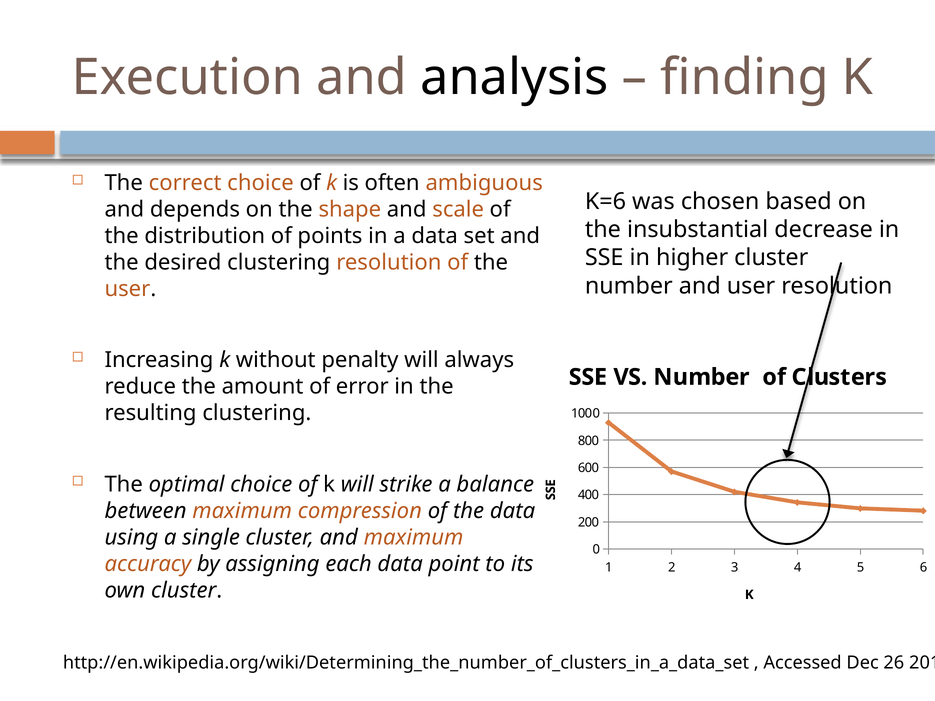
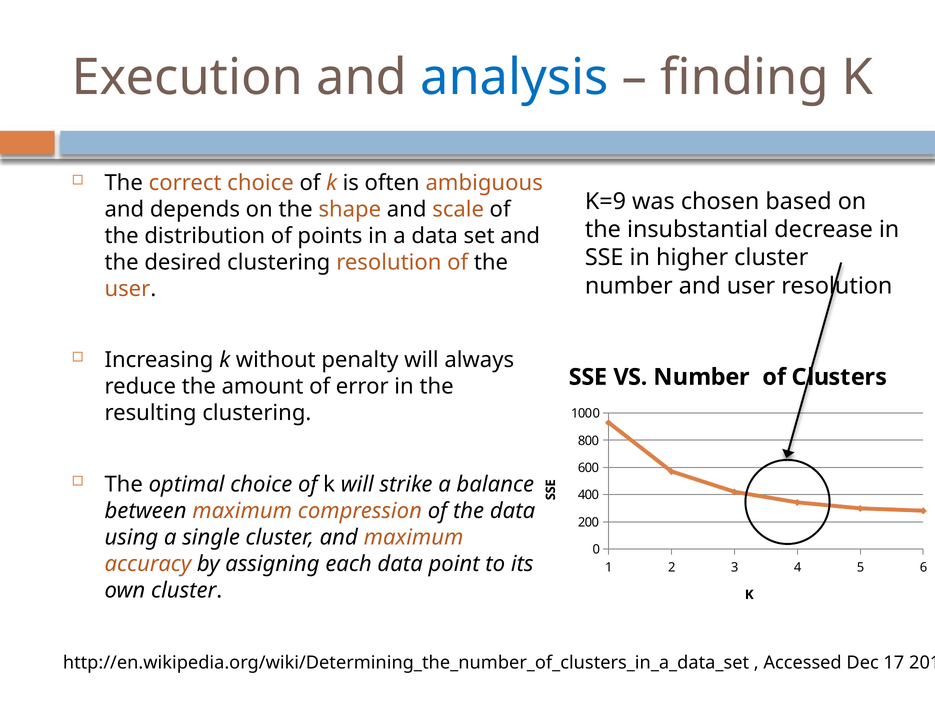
analysis colour: black -> blue (514, 78)
K=6: K=6 -> K=9 (606, 202)
26: 26 -> 17 (894, 663)
